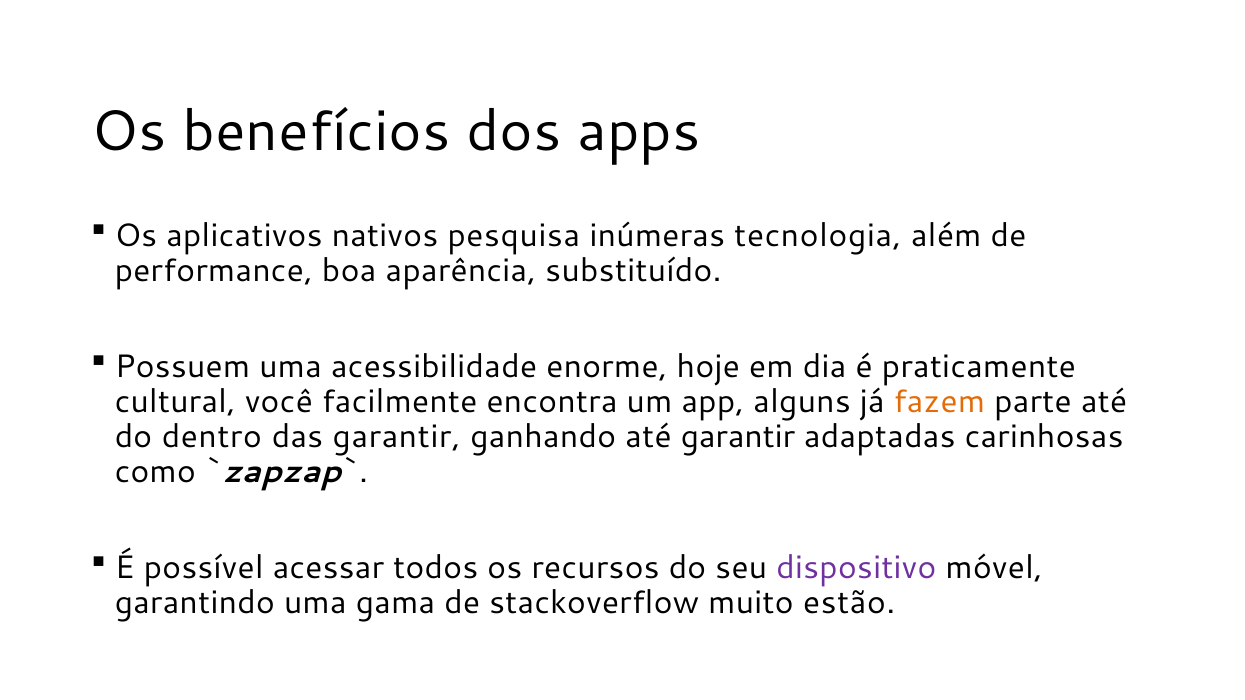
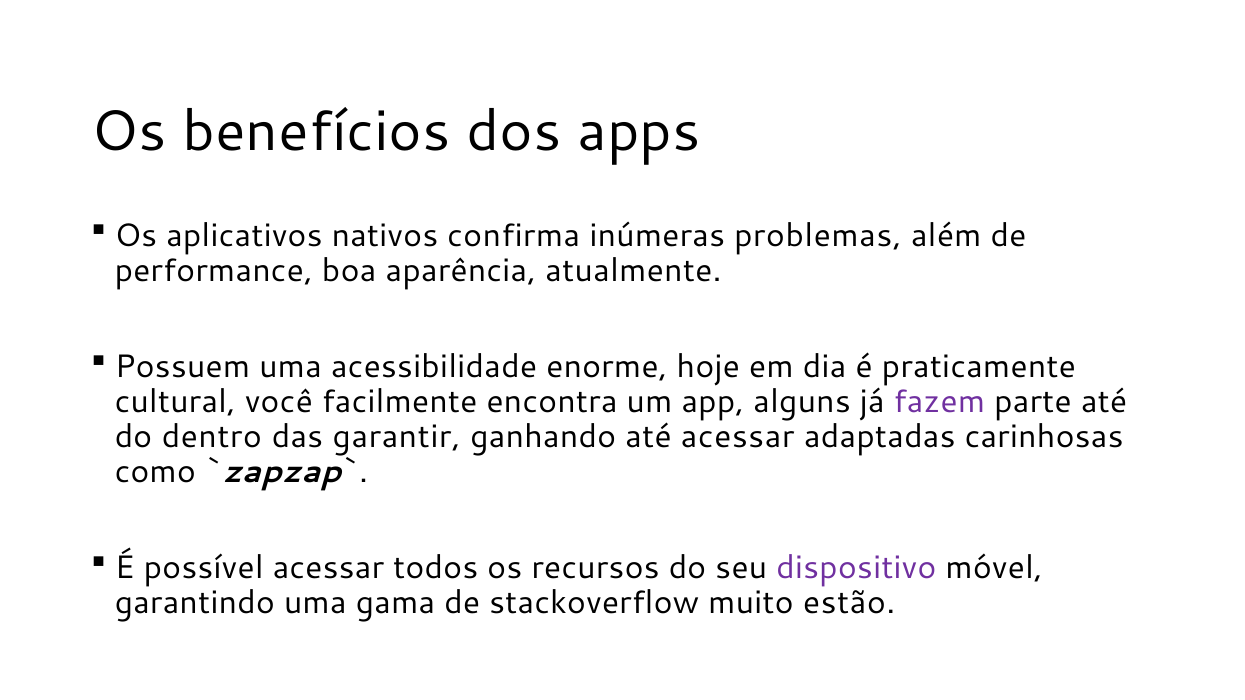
pesquisa: pesquisa -> confirma (514, 236)
tecnologia: tecnologia -> problemas (818, 236)
substituído: substituído -> atualmente (633, 271)
fazem colour: orange -> purple (939, 402)
até garantir: garantir -> acessar (738, 437)
